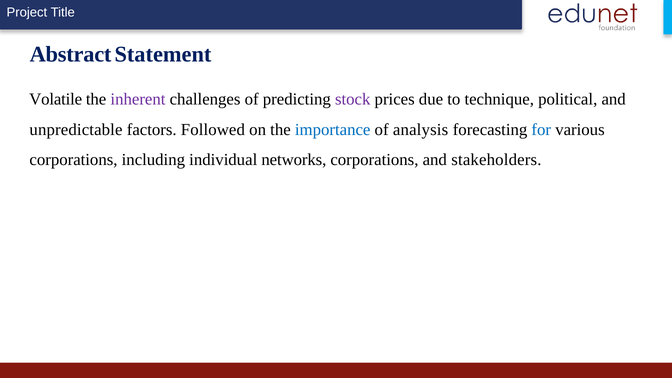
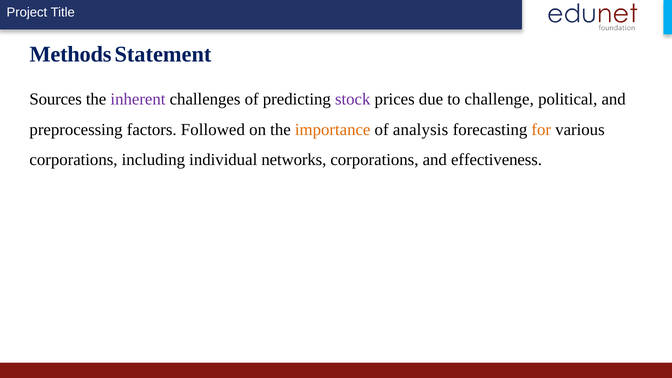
Abstract: Abstract -> Methods (71, 54)
Volatile: Volatile -> Sources (56, 99)
technique: technique -> challenge (499, 99)
unpredictable: unpredictable -> preprocessing (76, 130)
importance colour: blue -> orange (333, 130)
for colour: blue -> orange (541, 130)
stakeholders: stakeholders -> effectiveness (497, 160)
